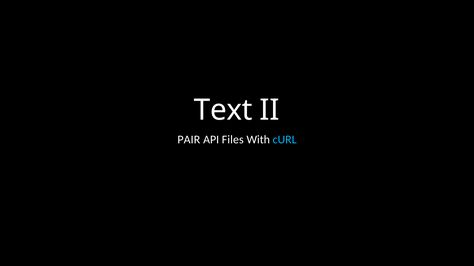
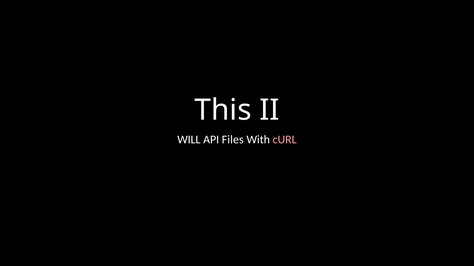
Text: Text -> This (223, 110)
PAIR: PAIR -> WILL (189, 140)
cURL colour: light blue -> pink (285, 140)
